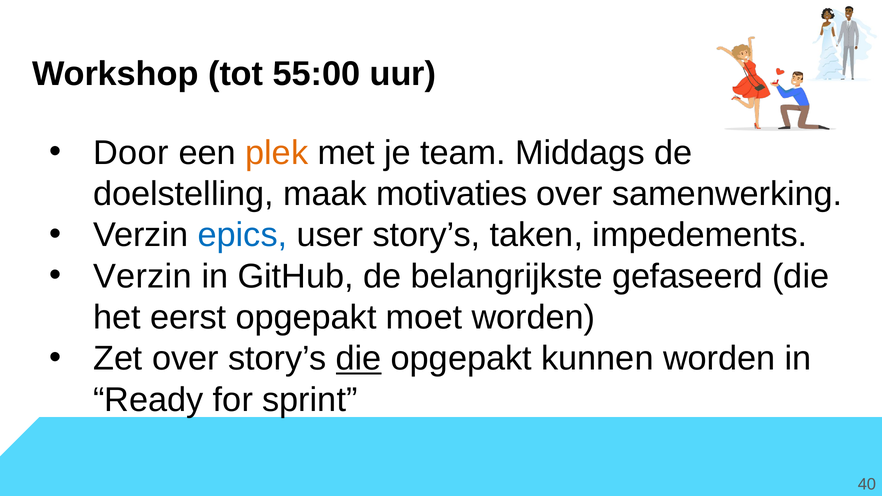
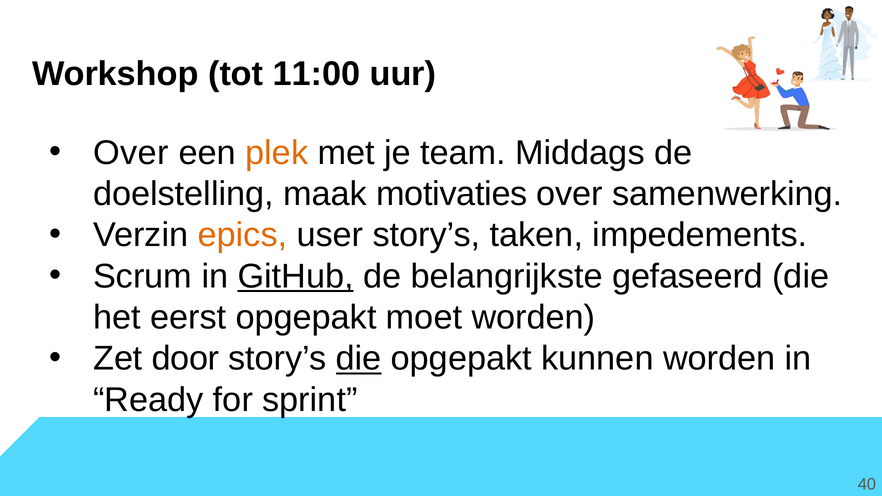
55:00: 55:00 -> 11:00 (316, 74)
Door: Door -> Over (131, 153)
epics colour: blue -> orange (242, 235)
Verzin: Verzin -> Scrum (143, 276)
GitHub underline: none -> present (296, 276)
Zet over: over -> door (186, 359)
